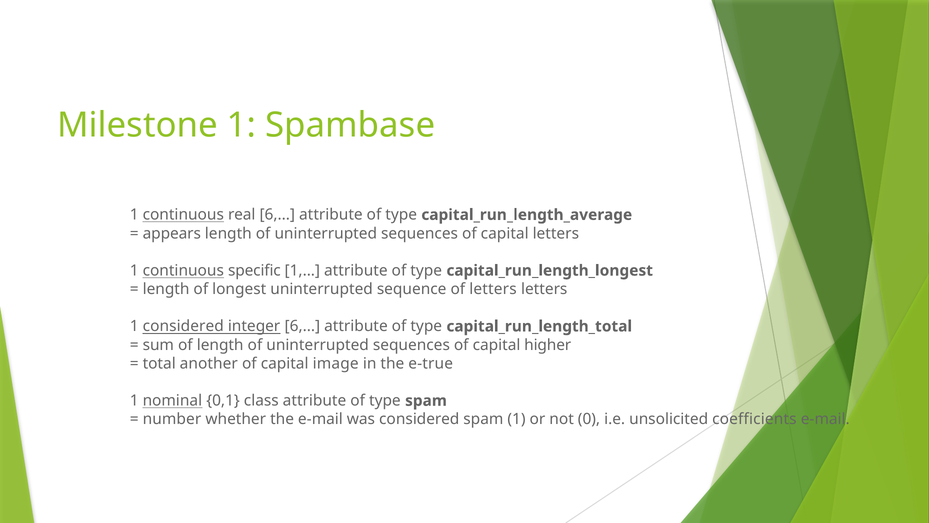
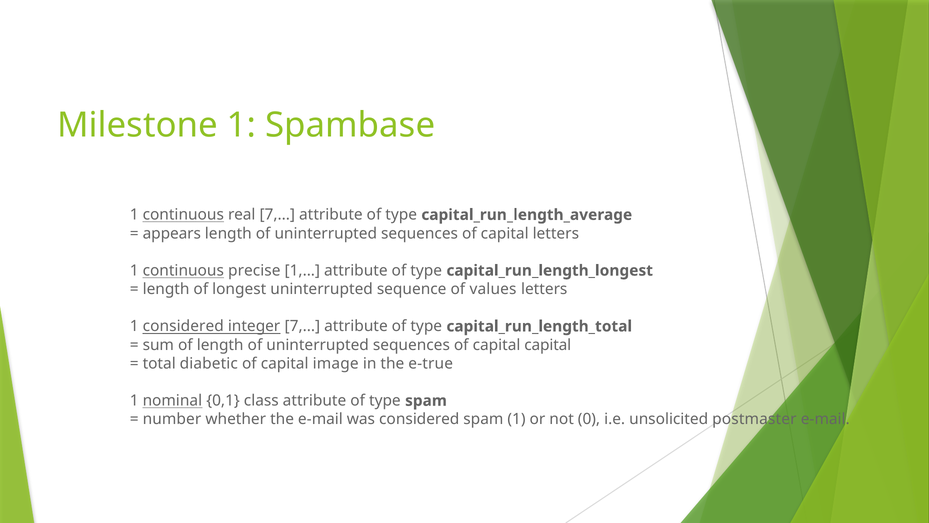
real 6: 6 -> 7 (277, 215)
specific: specific -> precise (254, 270)
of letters: letters -> values (493, 289)
integer 6: 6 -> 7 (302, 326)
capital higher: higher -> capital (548, 345)
another: another -> diabetic (209, 363)
coefficients: coefficients -> postmaster (754, 419)
